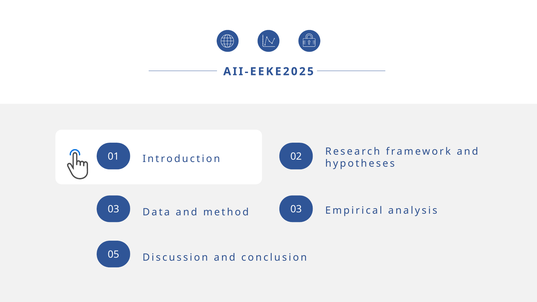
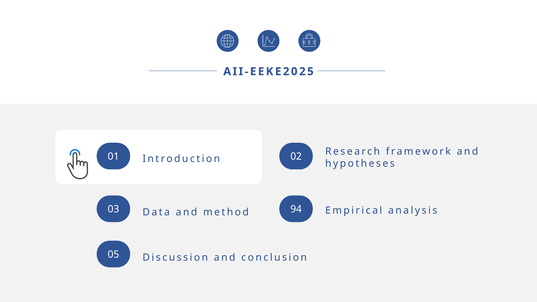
method 03: 03 -> 94 (296, 209)
